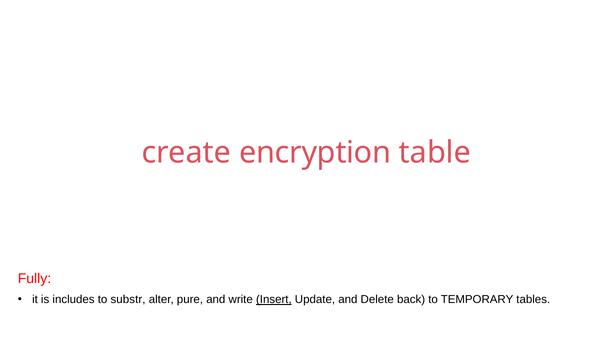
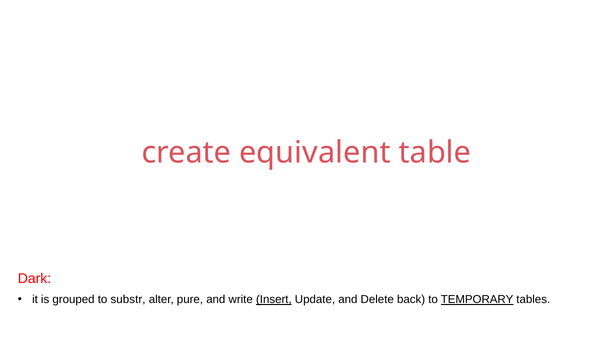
encryption: encryption -> equivalent (315, 152)
Fully: Fully -> Dark (34, 278)
includes: includes -> grouped (74, 299)
TEMPORARY underline: none -> present (477, 299)
